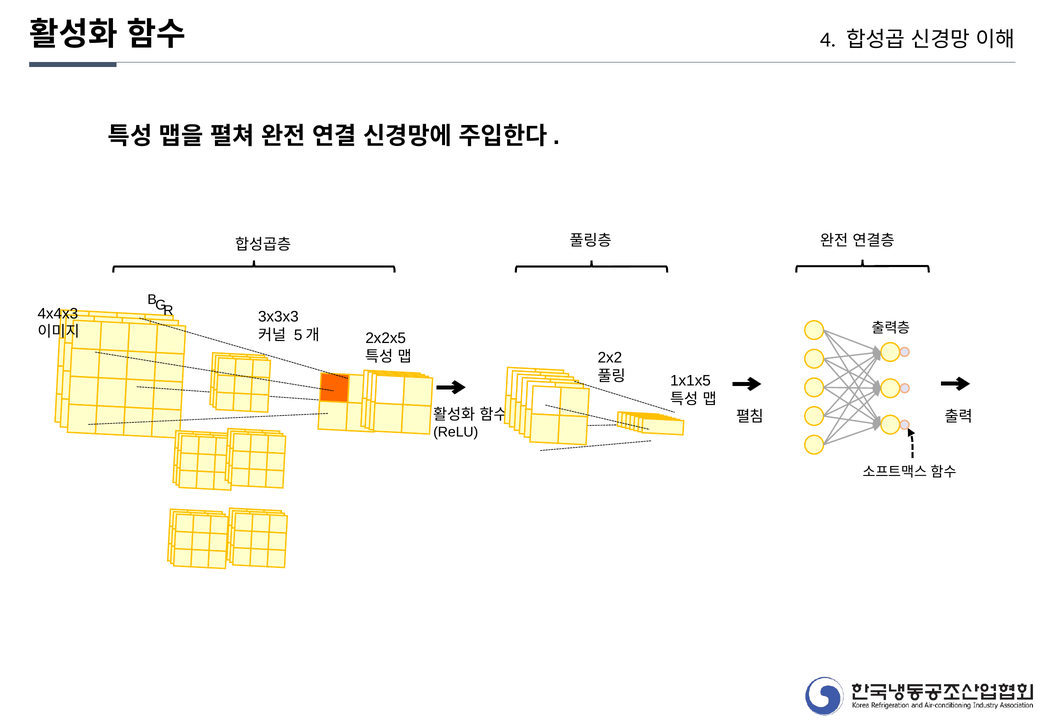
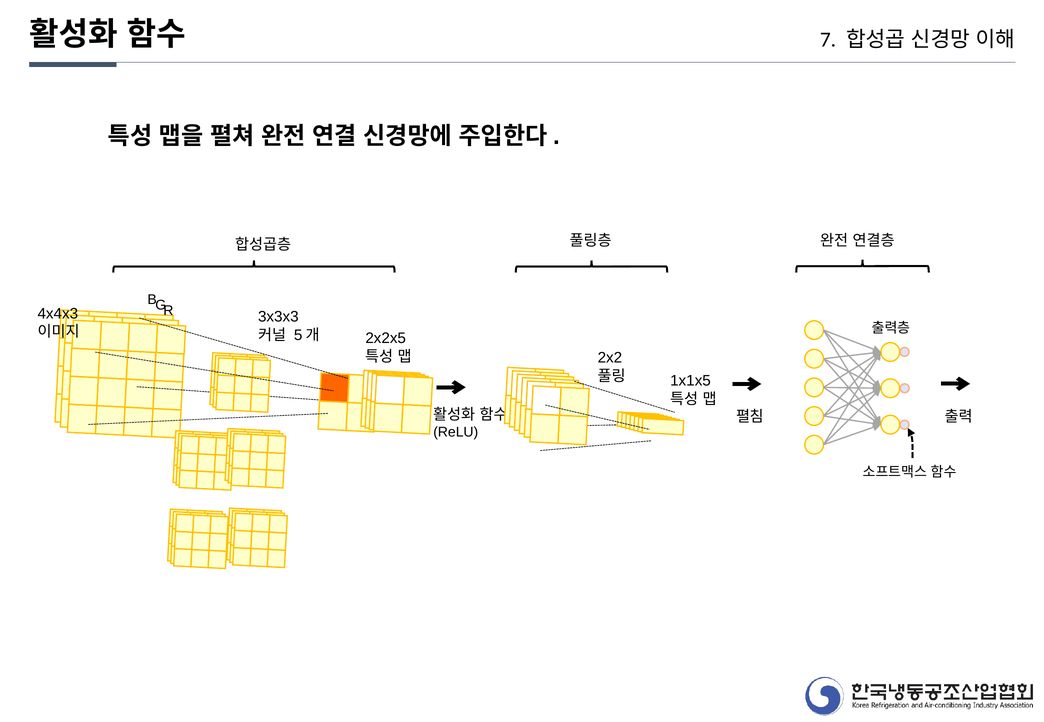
4: 4 -> 7 (828, 40)
